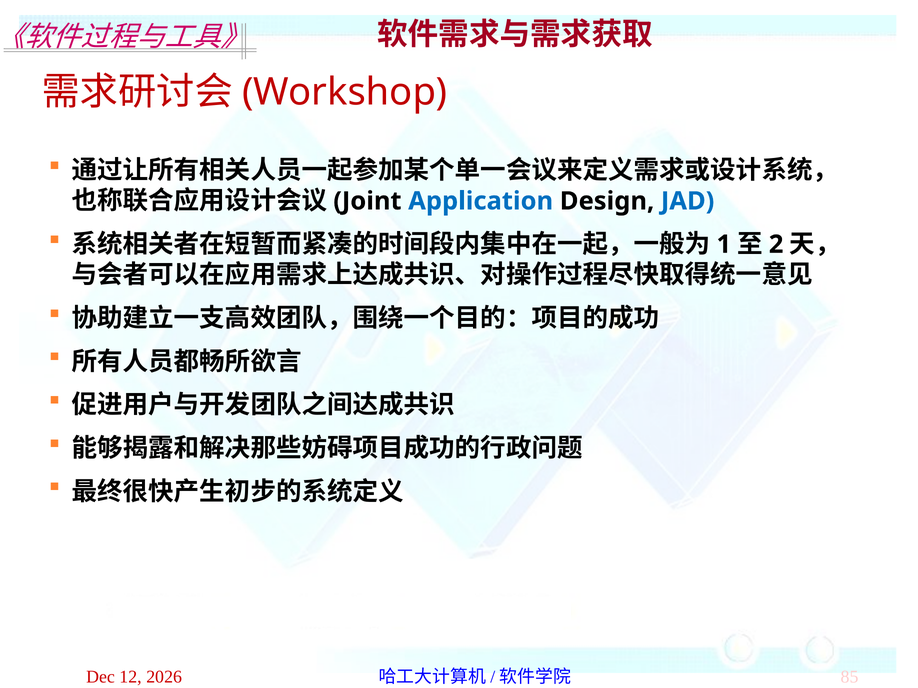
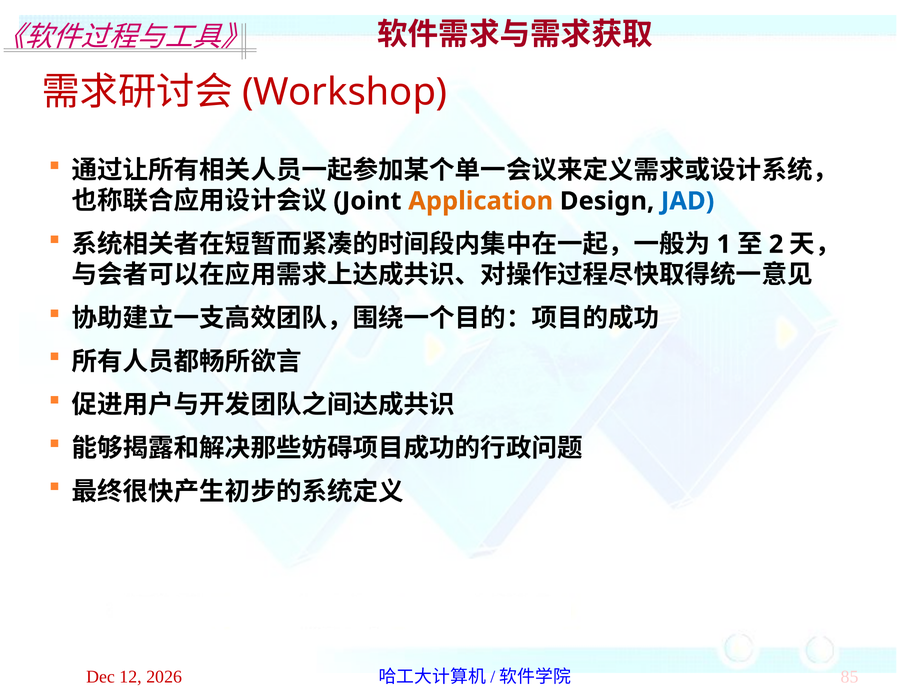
Application colour: blue -> orange (481, 201)
